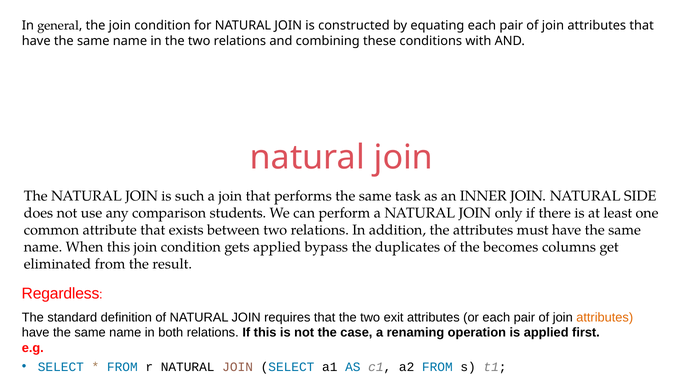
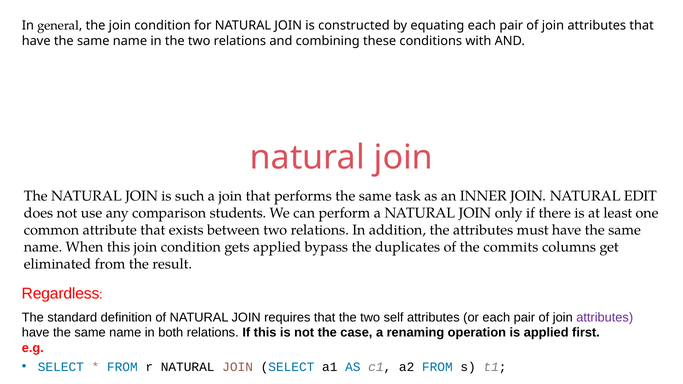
SIDE: SIDE -> EDIT (640, 196)
becomes: becomes -> commits (511, 247)
exit: exit -> self (394, 318)
attributes colour: orange -> purple (605, 318)
